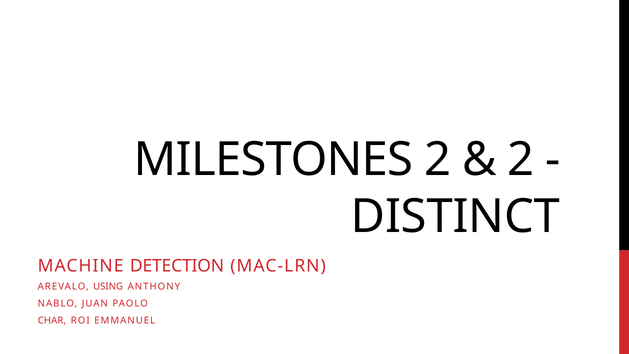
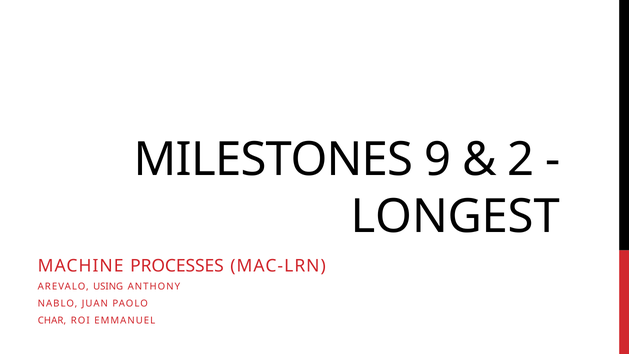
MILESTONES 2: 2 -> 9 (438, 160)
DISTINCT: DISTINCT -> LONGEST (455, 216)
DETECTION: DETECTION -> PROCESSES (177, 266)
